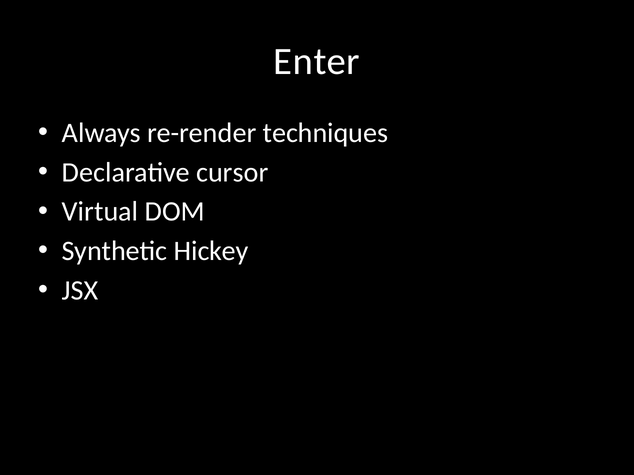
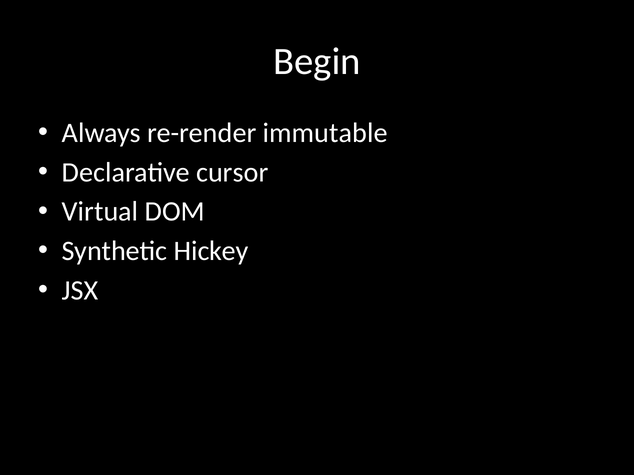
Enter: Enter -> Begin (317, 61)
techniques: techniques -> immutable (325, 133)
